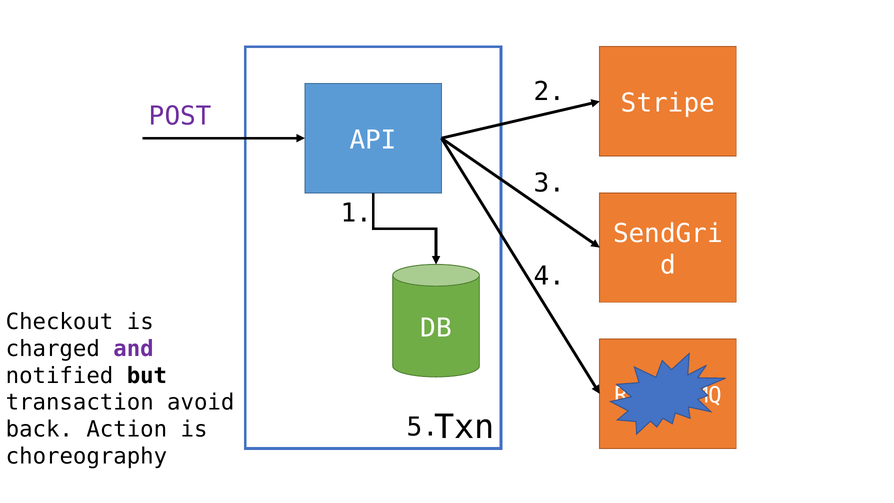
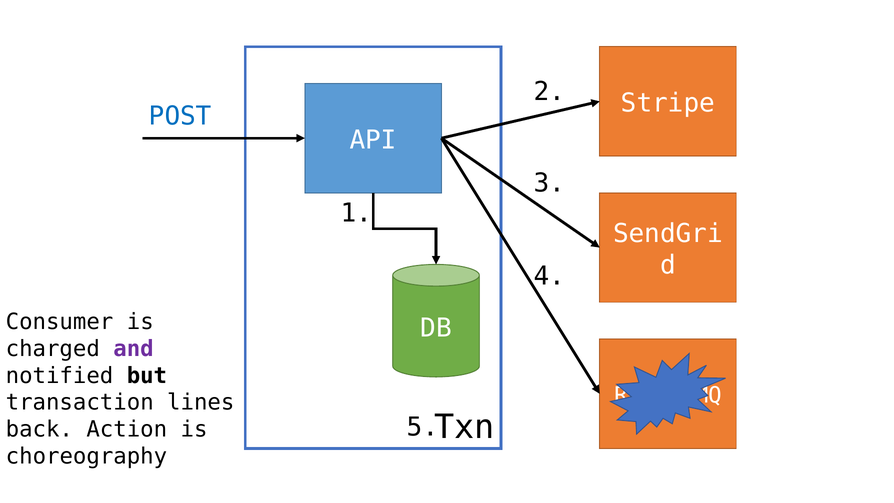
POST colour: purple -> blue (180, 116)
Checkout: Checkout -> Consumer (60, 322)
avoid: avoid -> lines (201, 402)
